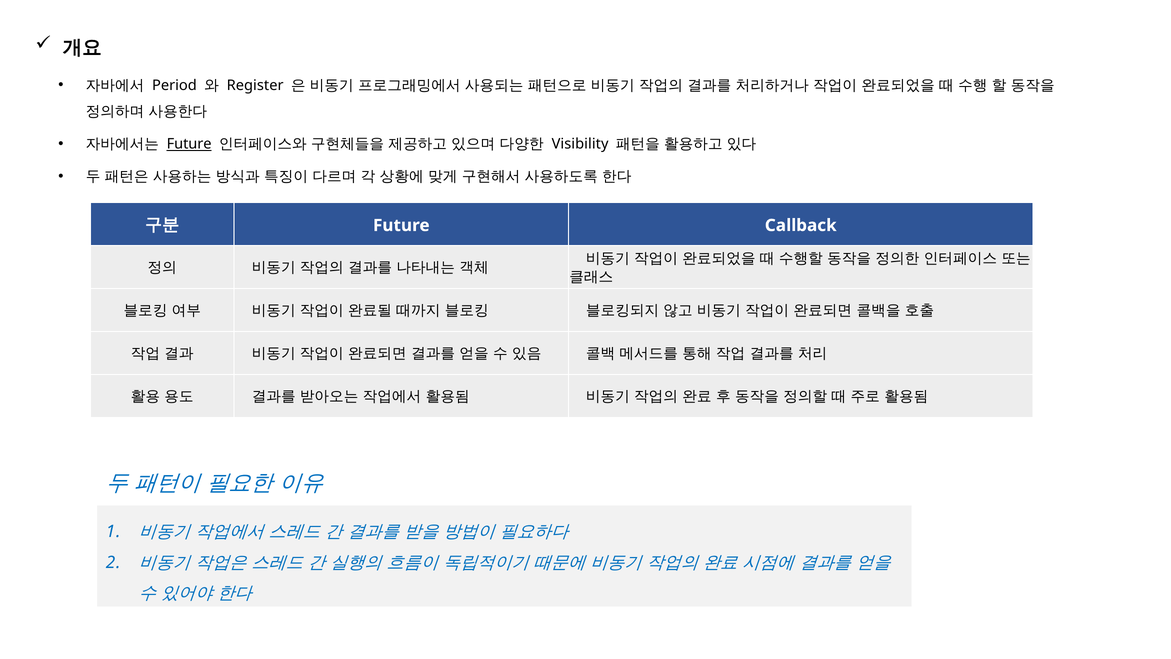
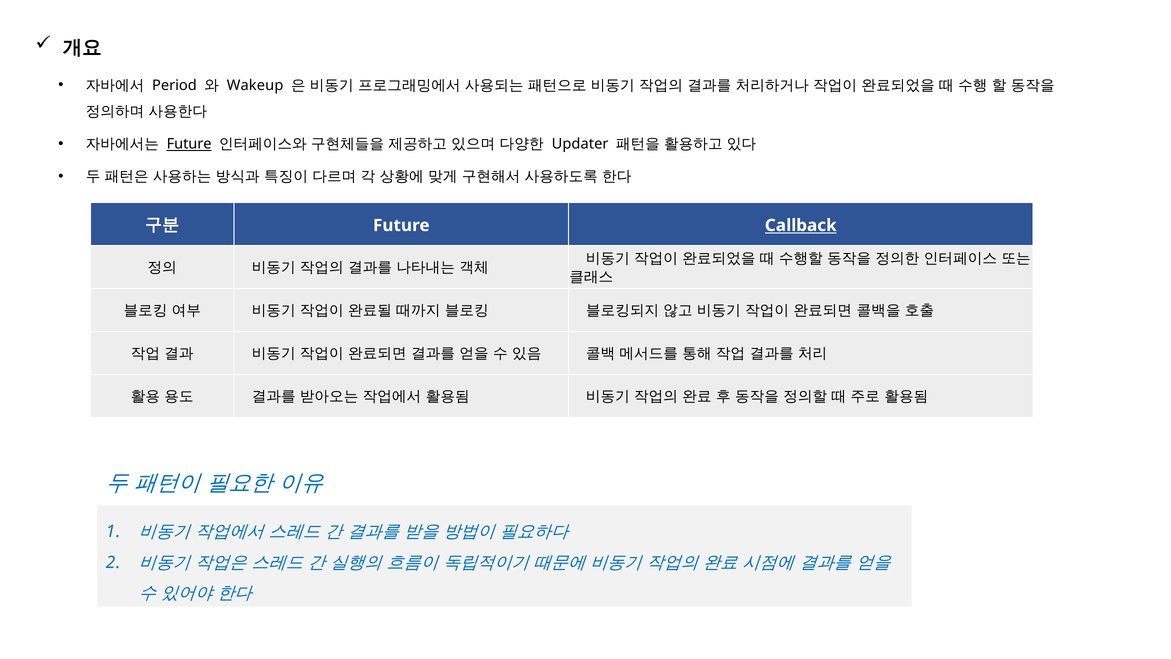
Register: Register -> Wakeup (255, 85)
Visibility: Visibility -> Updater (580, 144)
Callback underline: none -> present (801, 225)
